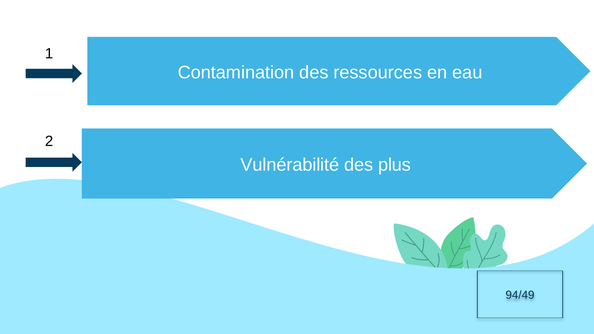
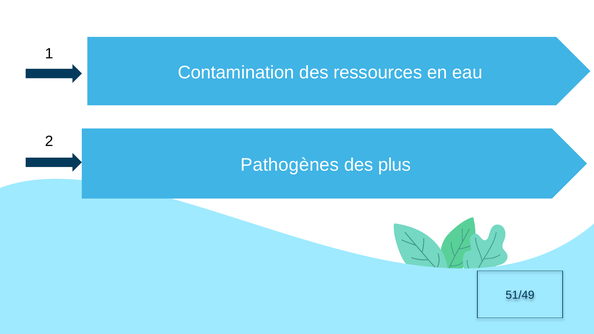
Vulnérabilité: Vulnérabilité -> Pathogènes (290, 165)
94/49: 94/49 -> 51/49 (520, 295)
